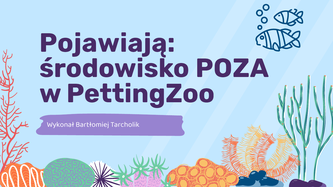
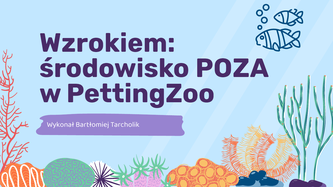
Pojawiają: Pojawiają -> Wzrokiem (107, 43)
